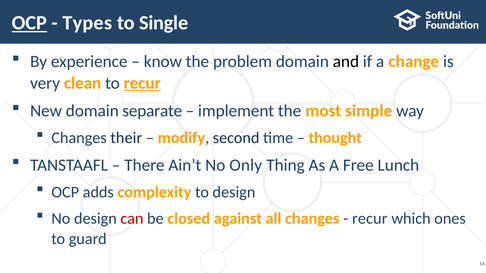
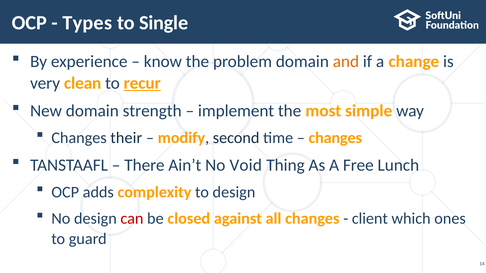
OCP underline: present -> none (29, 23)
and colour: black -> orange (346, 62)
separate: separate -> strength (152, 111)
thought: thought -> changes (335, 138)
Only: Only -> Void (246, 165)
recur: recur -> client (370, 219)
